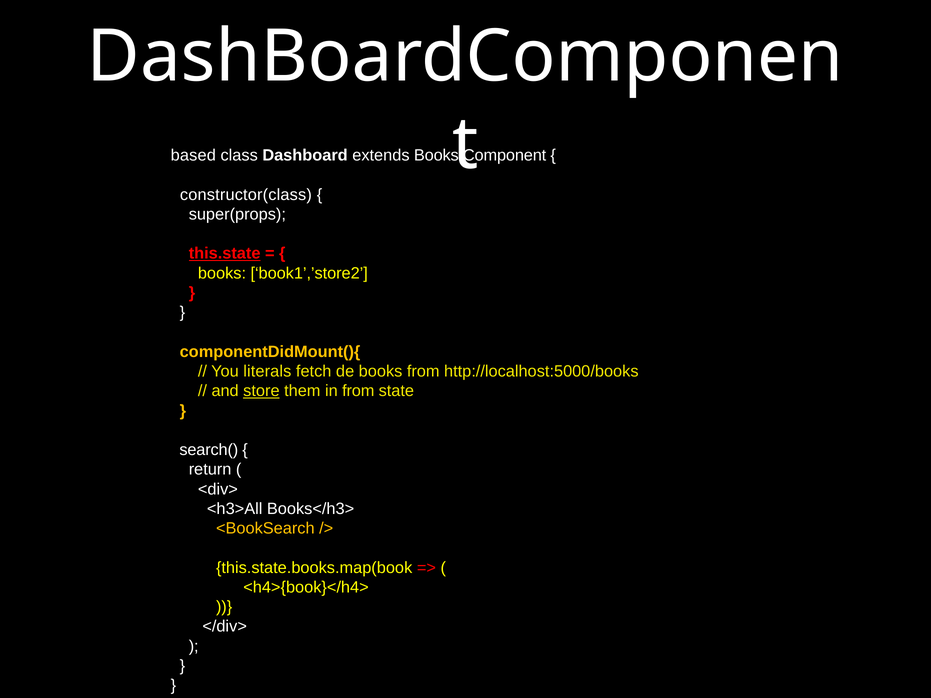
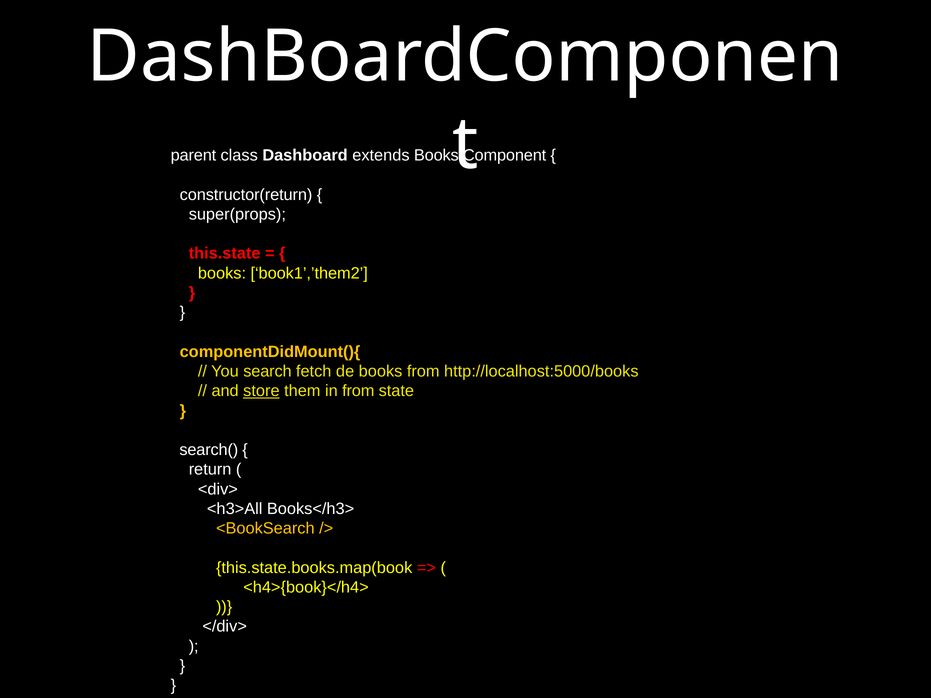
based: based -> parent (193, 155)
constructor(class: constructor(class -> constructor(return (246, 195)
this.state underline: present -> none (225, 254)
book1’,’store2: book1’,’store2 -> book1’,’them2 (309, 273)
literals: literals -> search (267, 371)
